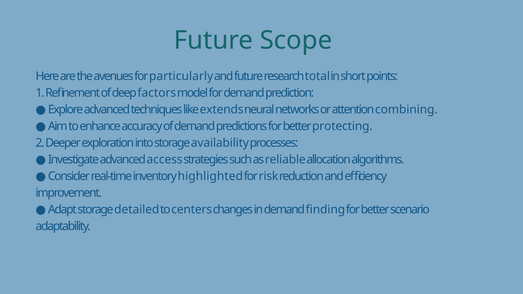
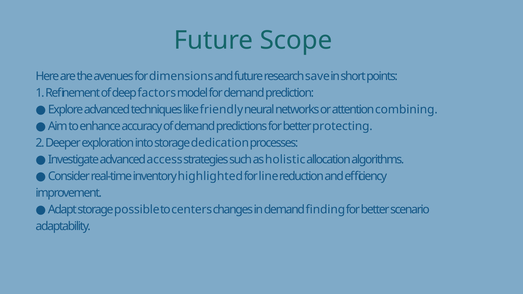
particularly: particularly -> dimensions (181, 76)
total: total -> save (317, 76)
extends: extends -> friendly (222, 110)
availability: availability -> dedication (220, 143)
reliable: reliable -> holistic (285, 160)
risk: risk -> line (268, 176)
detailed: detailed -> possible (137, 210)
